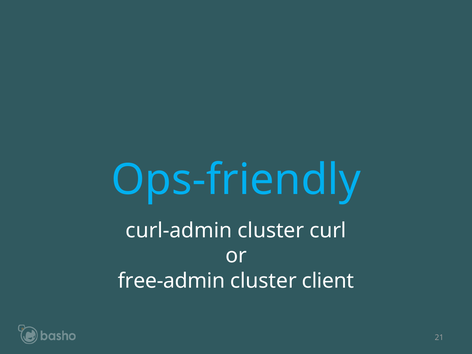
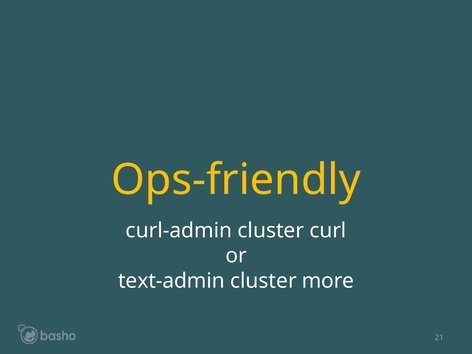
Ops-friendly colour: light blue -> yellow (236, 180)
free-admin: free-admin -> text-admin (171, 281)
client: client -> more (328, 281)
